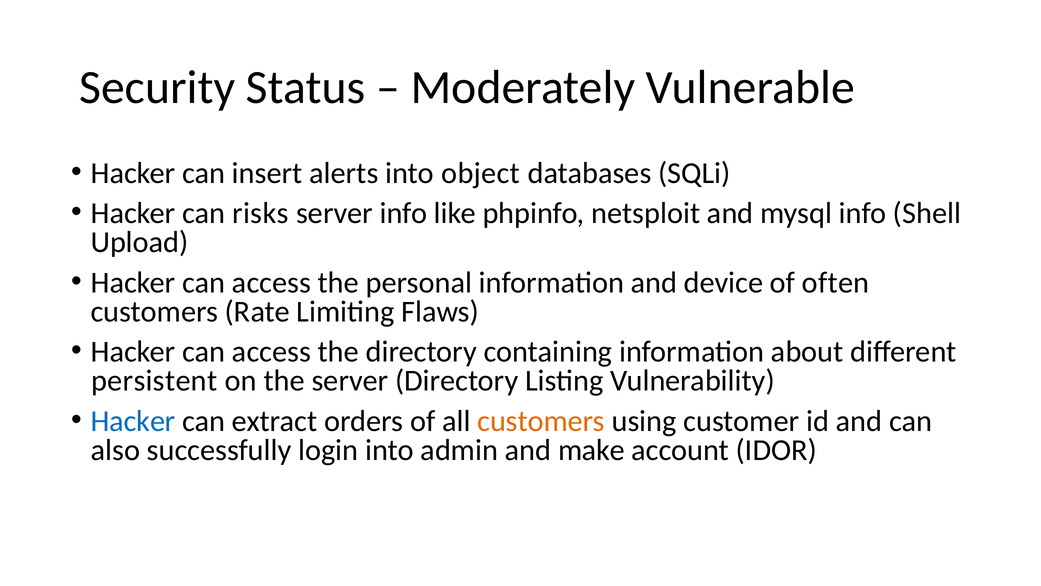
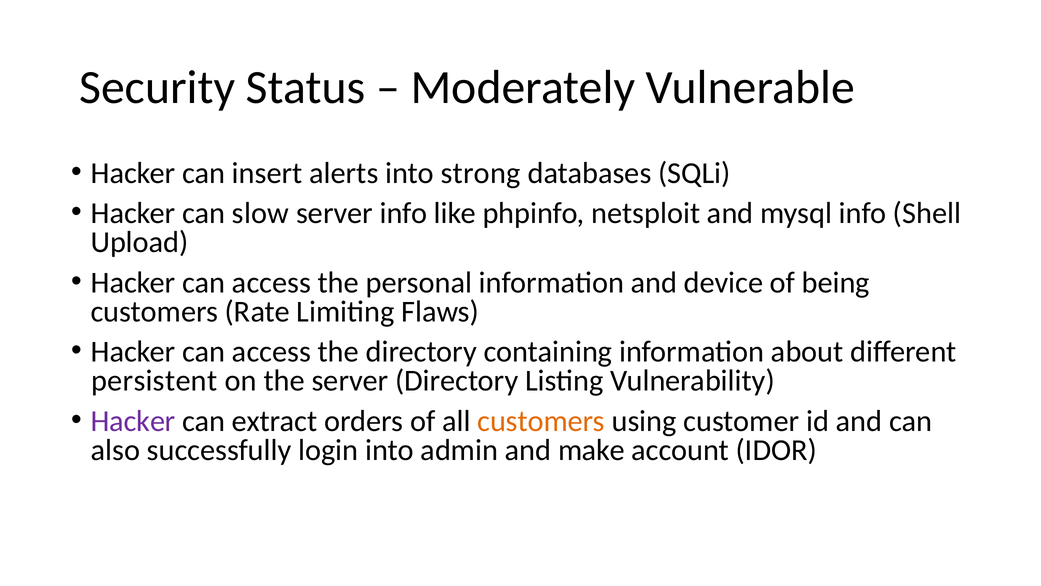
object: object -> strong (481, 173)
risks: risks -> slow (261, 213)
often: often -> being (836, 282)
Hacker colour: blue -> purple (133, 421)
